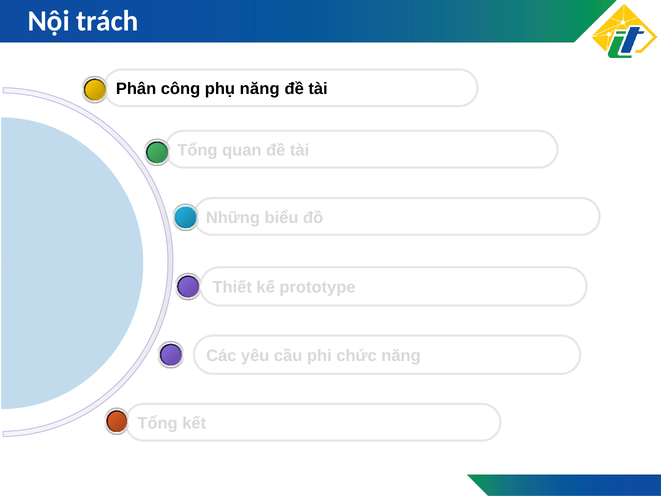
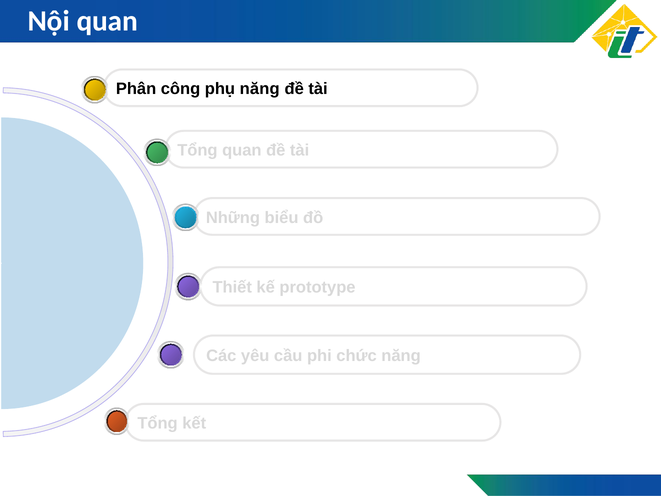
Nội trách: trách -> quan (107, 21)
